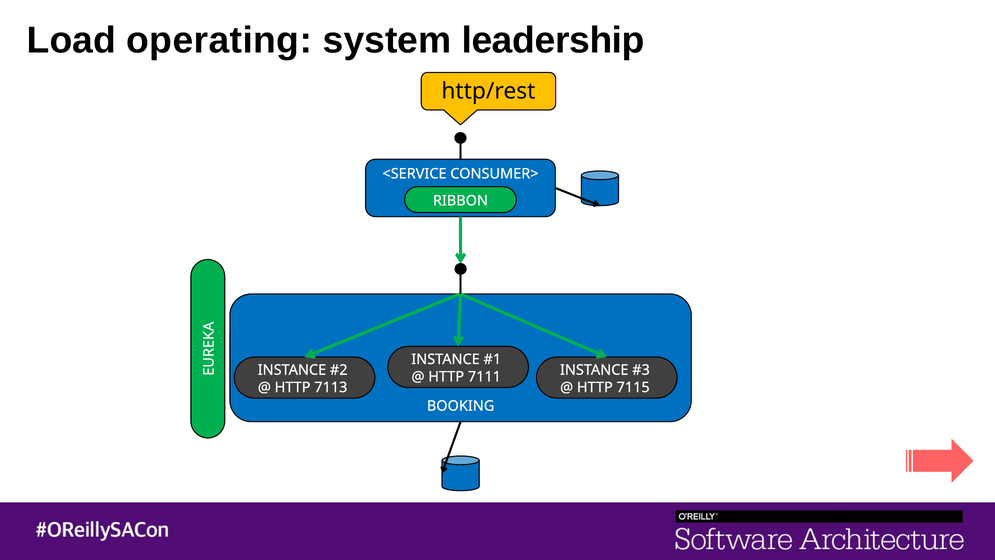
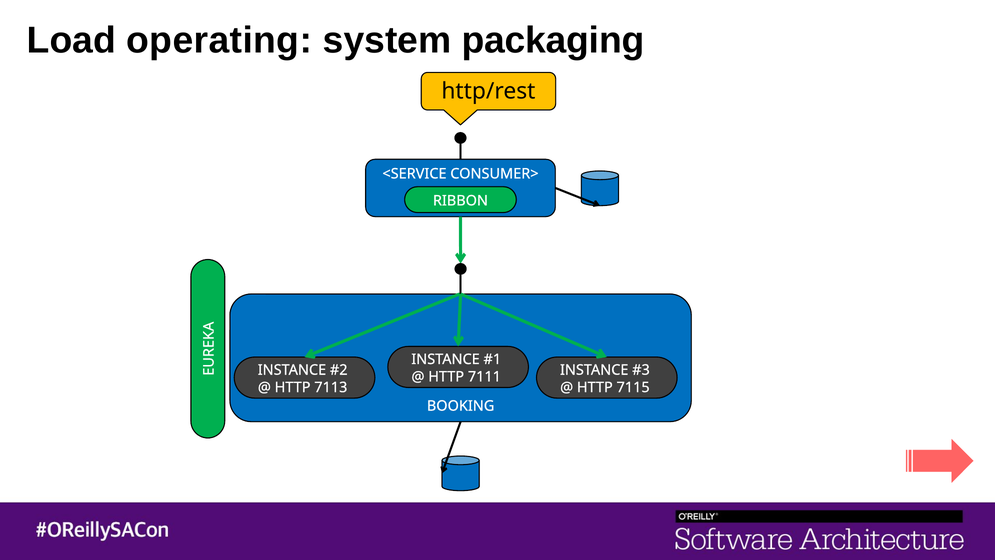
leadership: leadership -> packaging (553, 40)
